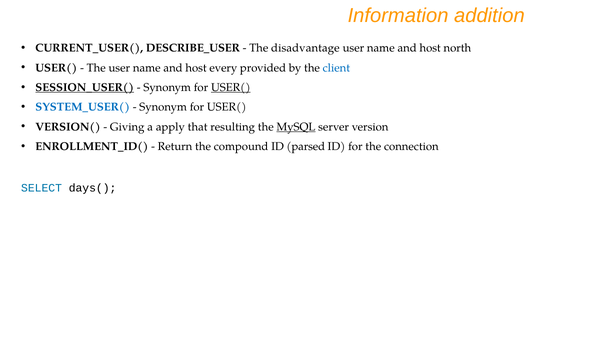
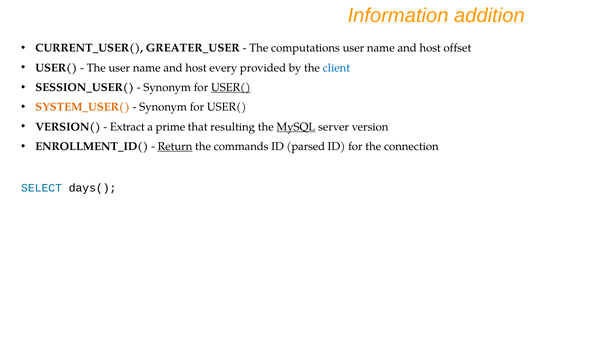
DESCRIBE_USER: DESCRIBE_USER -> GREATER_USER (193, 48)
disadvantage: disadvantage -> computations (305, 48)
north: north -> offset (457, 48)
SESSION_USER( underline: present -> none (85, 88)
SYSTEM_USER( colour: blue -> orange (83, 107)
Giving: Giving -> Extract (127, 127)
apply: apply -> prime (170, 127)
Return underline: none -> present (175, 147)
compound: compound -> commands (241, 147)
